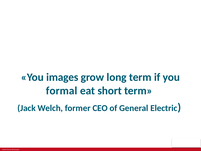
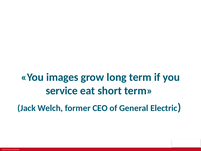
formal: formal -> service (62, 91)
